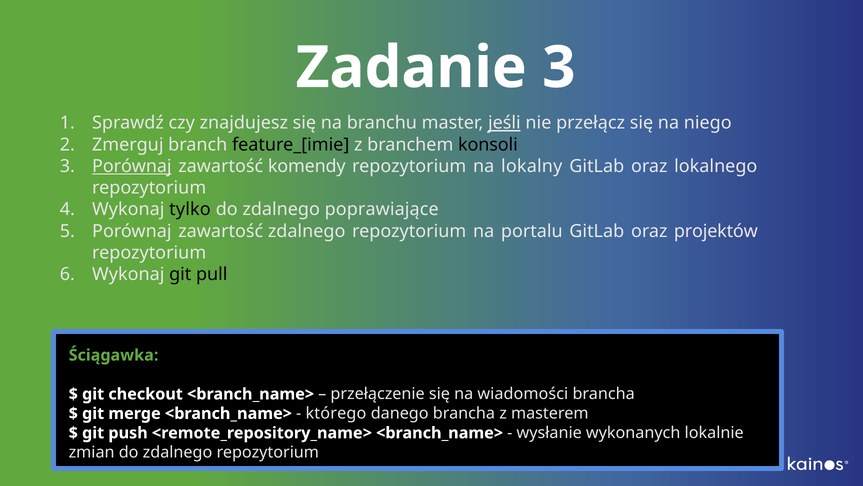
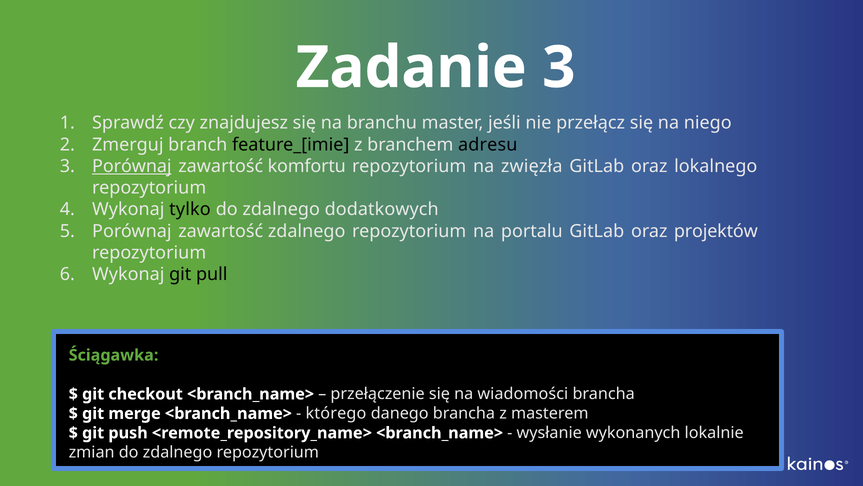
jeśli underline: present -> none (504, 123)
konsoli: konsoli -> adresu (488, 144)
komendy: komendy -> komfortu (307, 166)
lokalny: lokalny -> zwięzła (532, 166)
poprawiające: poprawiające -> dodatkowych (382, 209)
